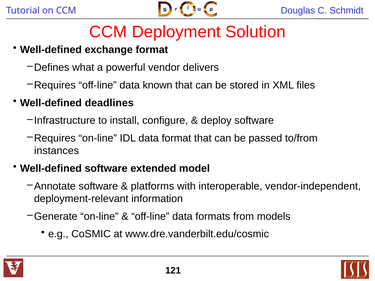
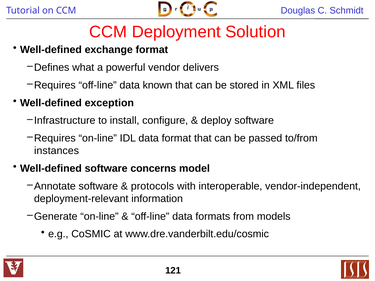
deadlines: deadlines -> exception (109, 103)
extended: extended -> concerns (153, 169)
platforms: platforms -> protocols (152, 186)
